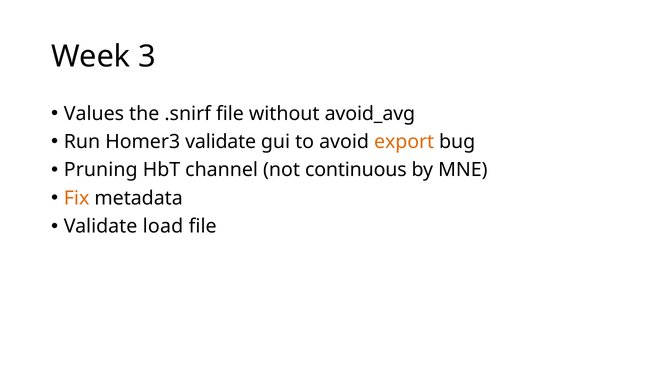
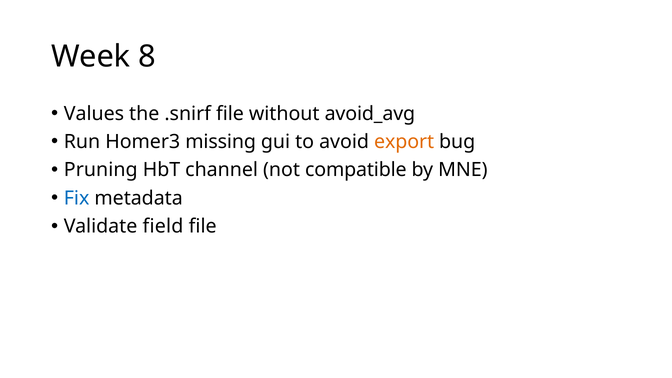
3: 3 -> 8 (147, 56)
Homer3 validate: validate -> missing (221, 142)
continuous: continuous -> compatible (356, 170)
Fix colour: orange -> blue (77, 198)
load: load -> field (163, 226)
